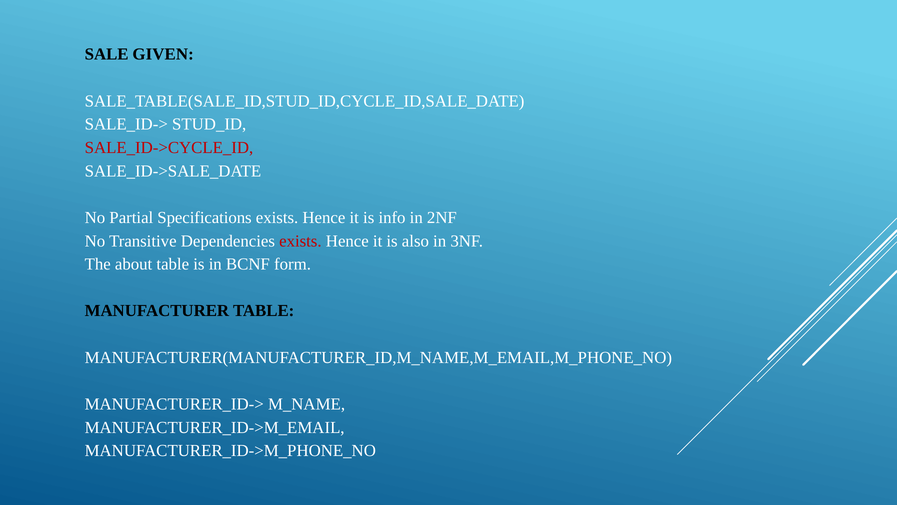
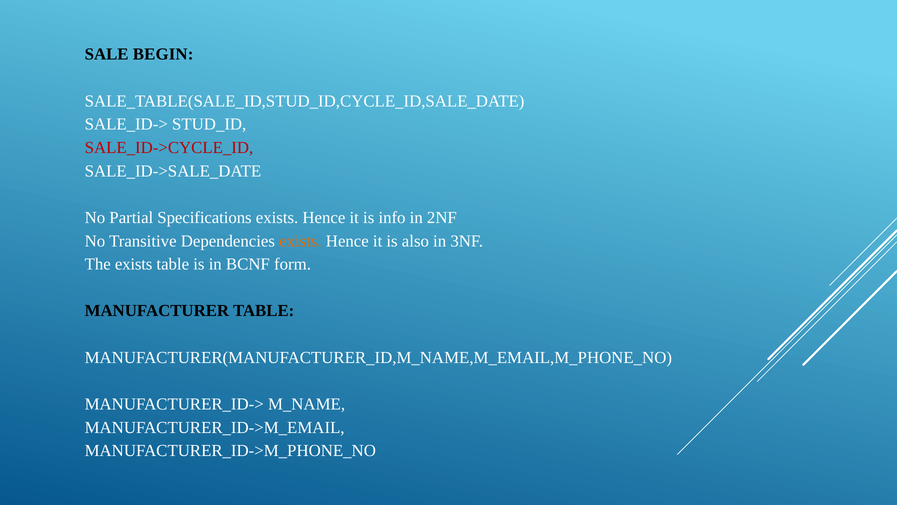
GIVEN: GIVEN -> BEGIN (163, 54)
exists colour: red -> orange (300, 241)
The about: about -> exists (134, 264)
